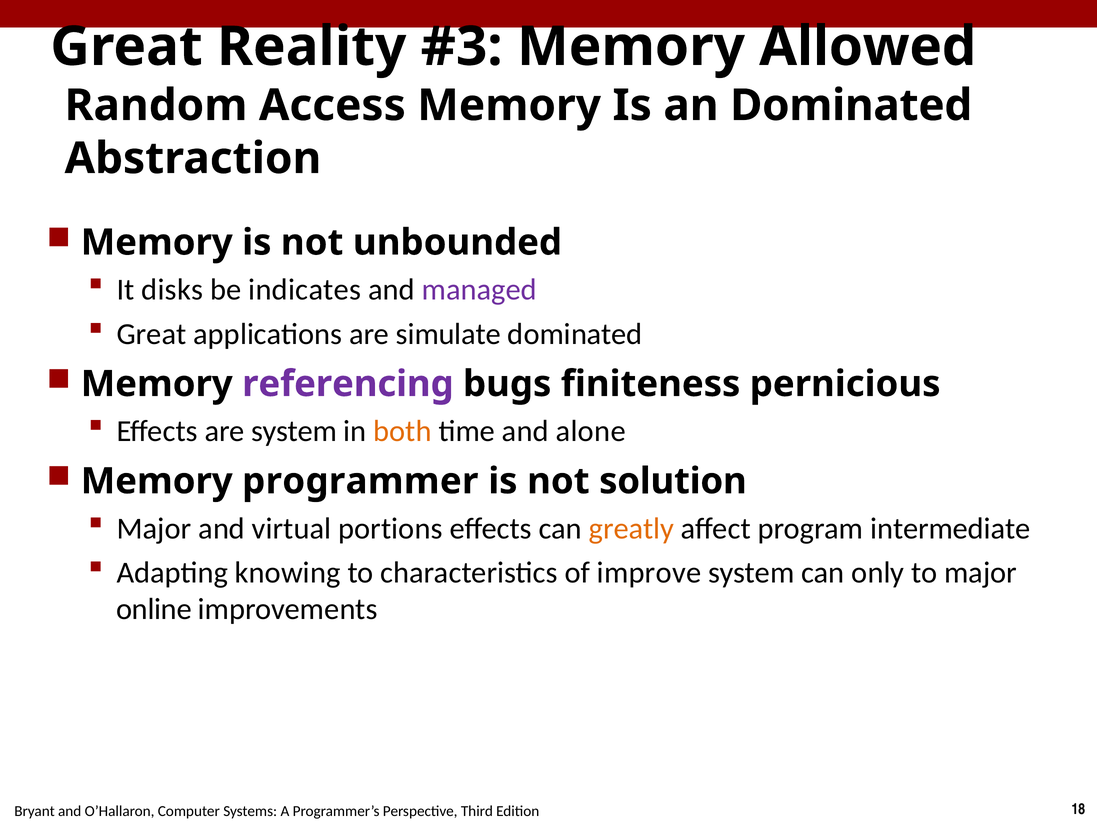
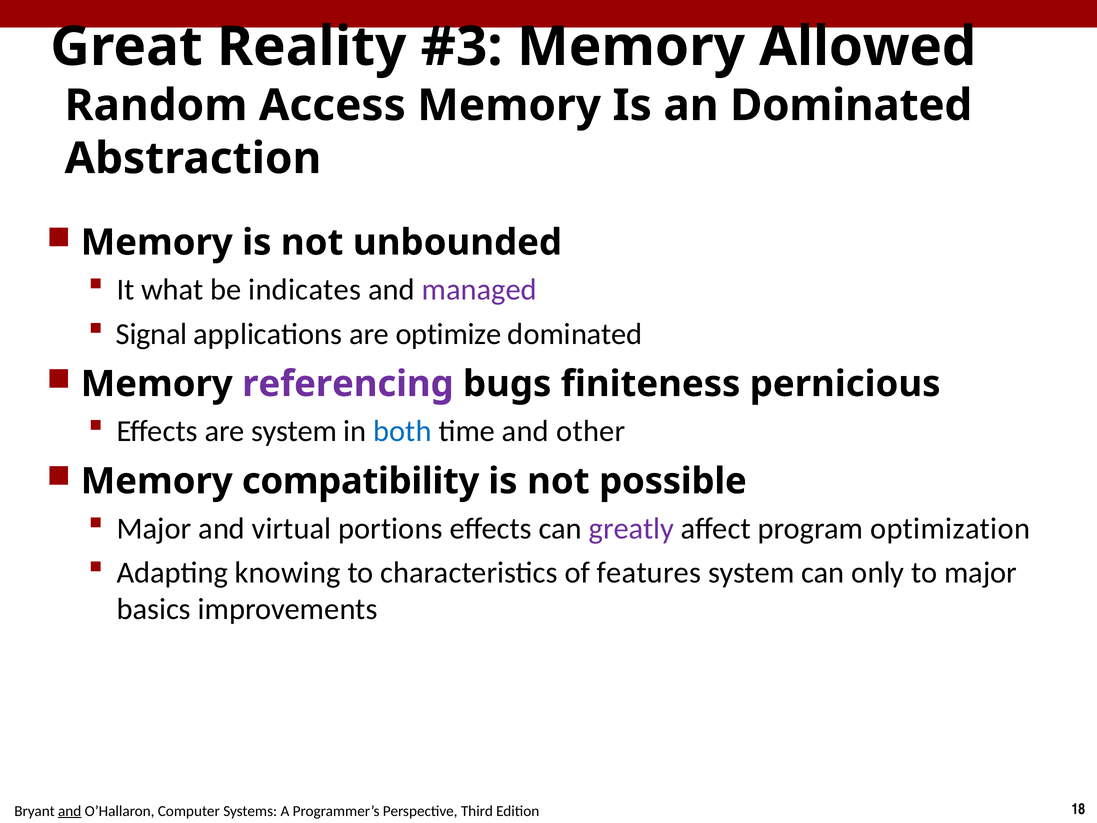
disks: disks -> what (172, 290)
Great: Great -> Signal (152, 334)
simulate: simulate -> optimize (448, 334)
both colour: orange -> blue (403, 431)
alone: alone -> other (591, 431)
programmer: programmer -> compatibility (361, 481)
solution: solution -> possible (673, 481)
greatly colour: orange -> purple (631, 528)
intermediate: intermediate -> optimization (950, 528)
improve: improve -> features (649, 573)
online: online -> basics (154, 609)
and underline: none -> present (70, 811)
